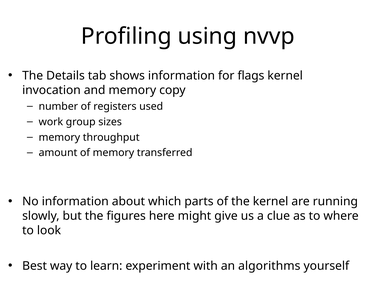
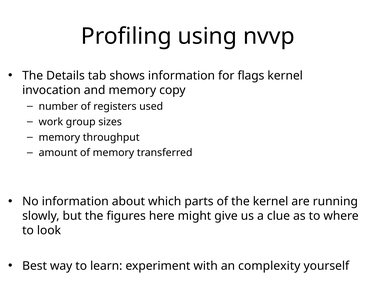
algorithms: algorithms -> complexity (269, 266)
